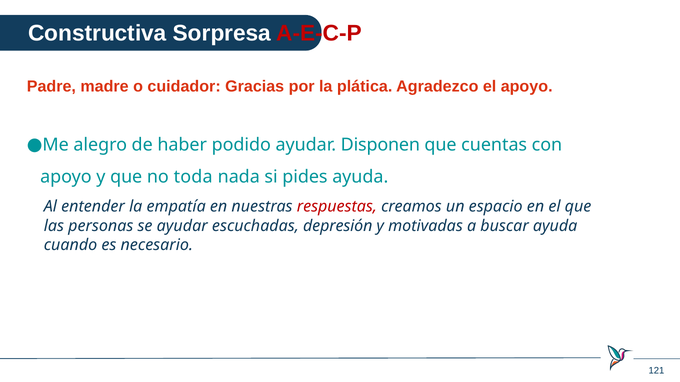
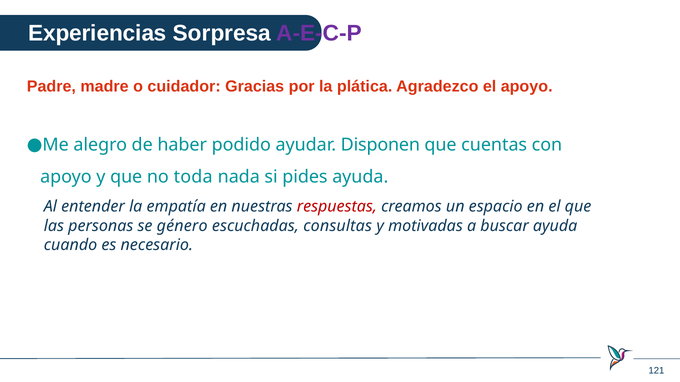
Constructiva: Constructiva -> Experiencias (97, 33)
A-E-C-P colour: red -> purple (319, 33)
se ayudar: ayudar -> género (182, 226)
depresión: depresión -> consultas (338, 226)
